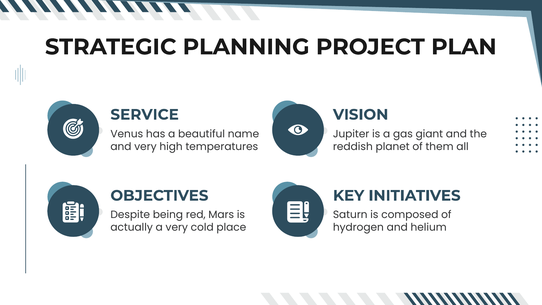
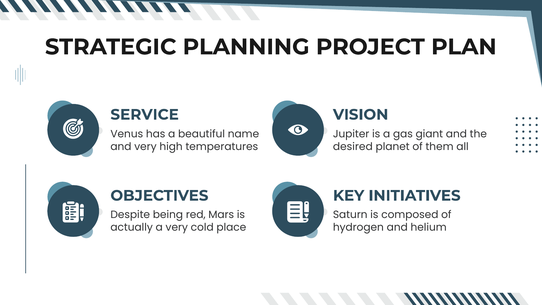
reddish: reddish -> desired (353, 147)
